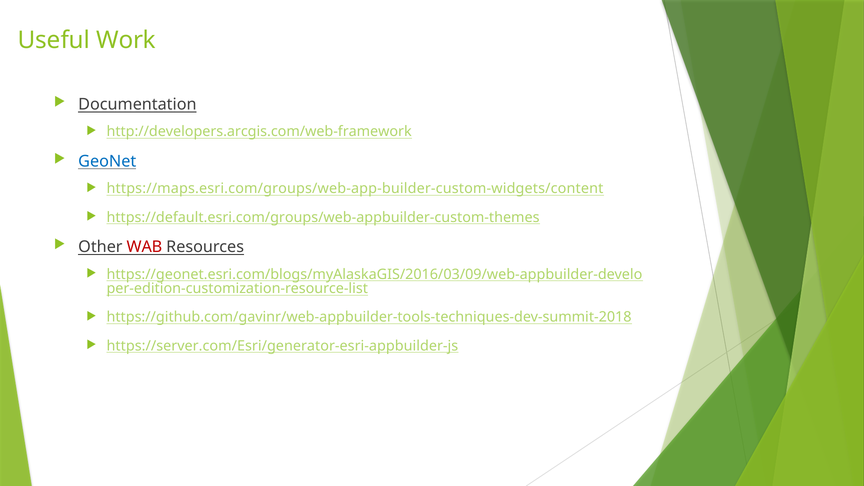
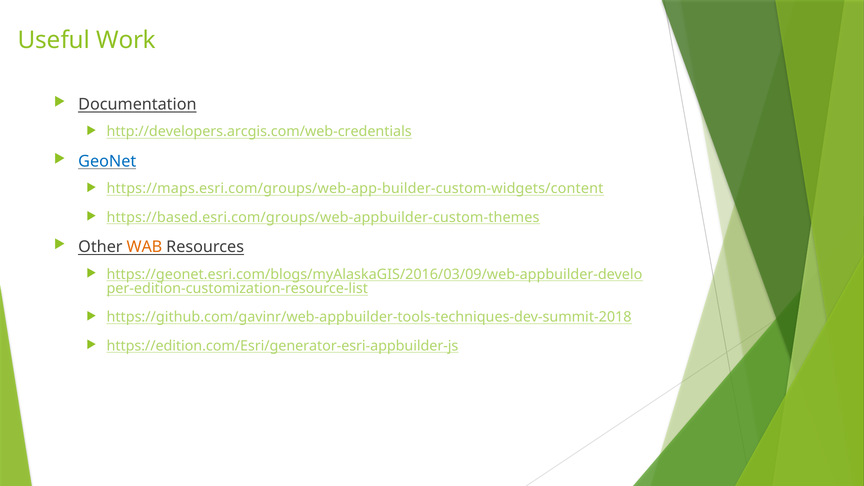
http://developers.arcgis.com/web-framework: http://developers.arcgis.com/web-framework -> http://developers.arcgis.com/web-credentials (259, 132)
https://default.esri.com/groups/web-appbuilder-custom-themes: https://default.esri.com/groups/web-appbuilder-custom-themes -> https://based.esri.com/groups/web-appbuilder-custom-themes (323, 217)
WAB colour: red -> orange (144, 247)
https://server.com/Esri/generator-esri-appbuilder-js: https://server.com/Esri/generator-esri-appbuilder-js -> https://edition.com/Esri/generator-esri-appbuilder-js (282, 346)
